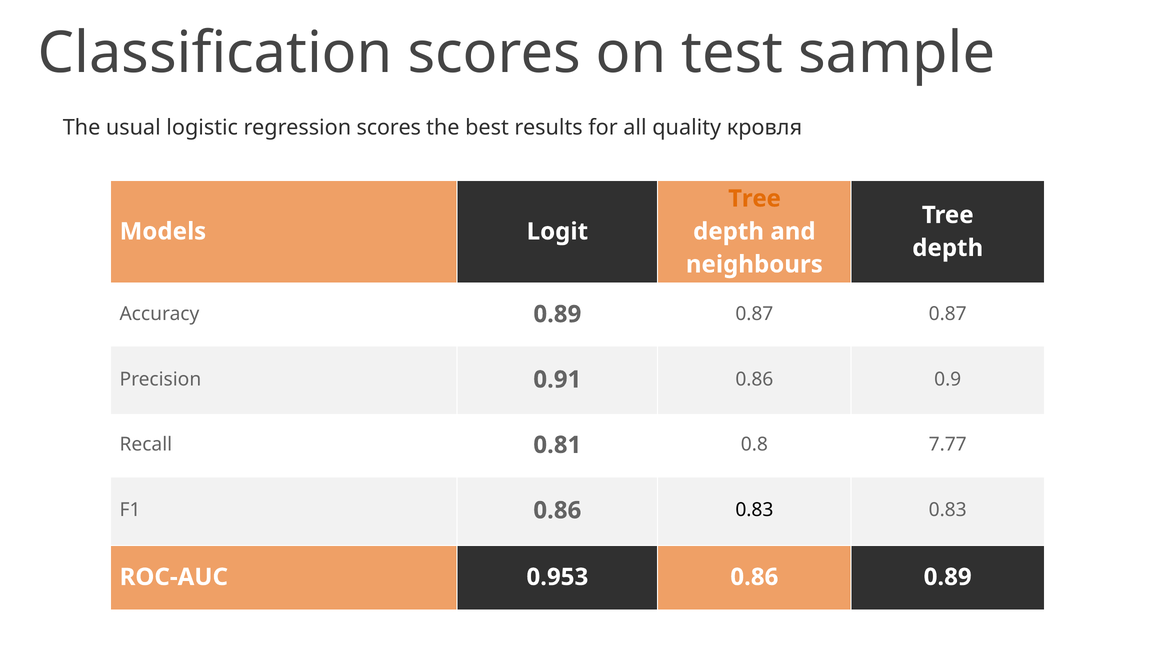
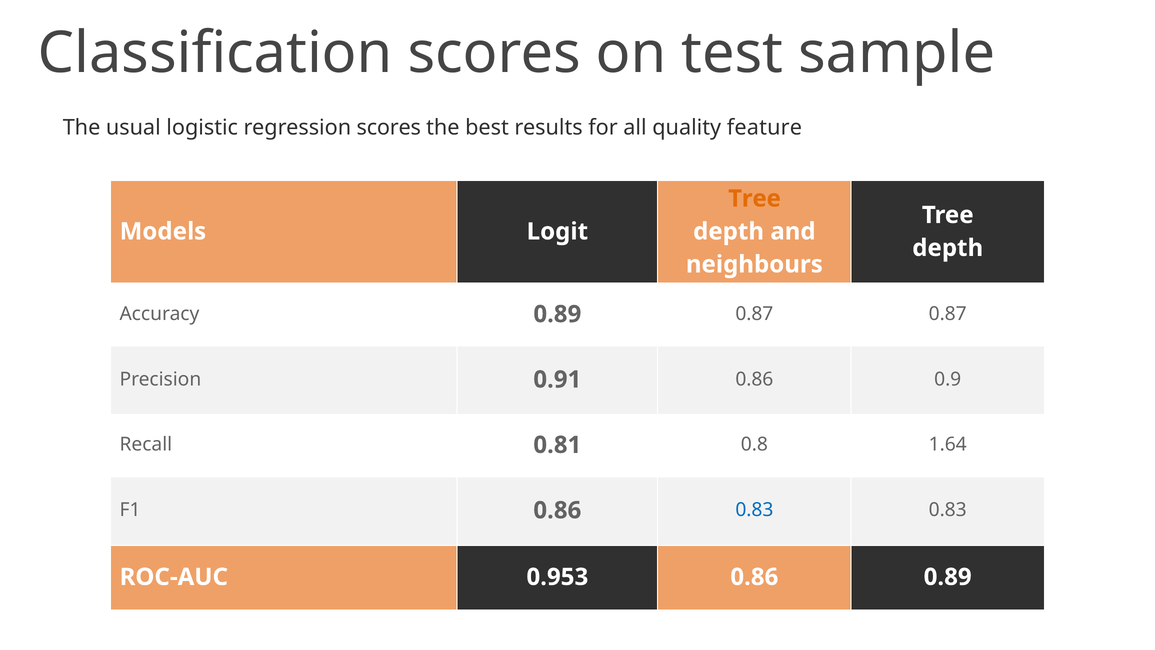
кровля: кровля -> feature (764, 128)
7.77: 7.77 -> 1.64 (948, 444)
0.83 colour: black -> blue (754, 510)
